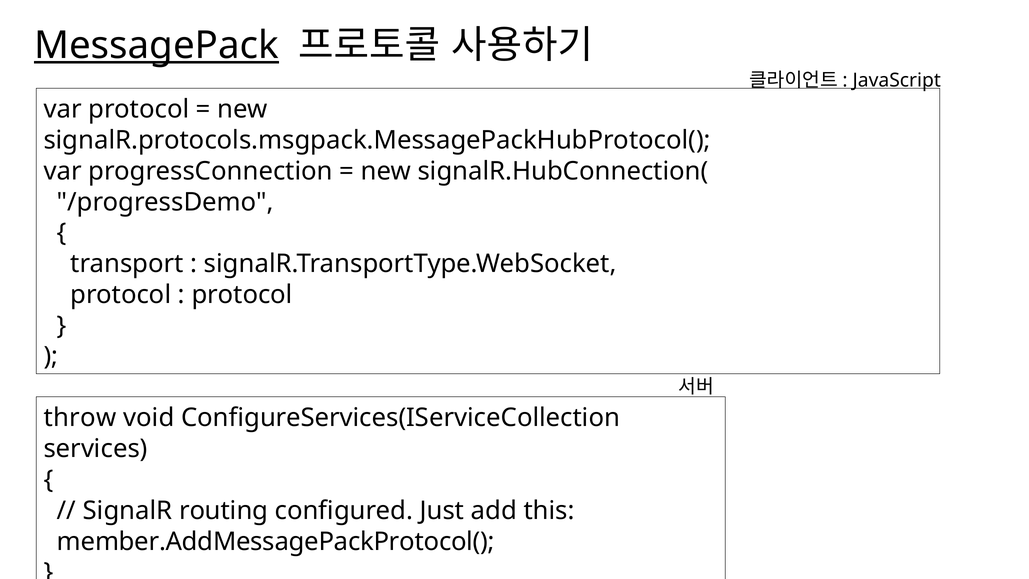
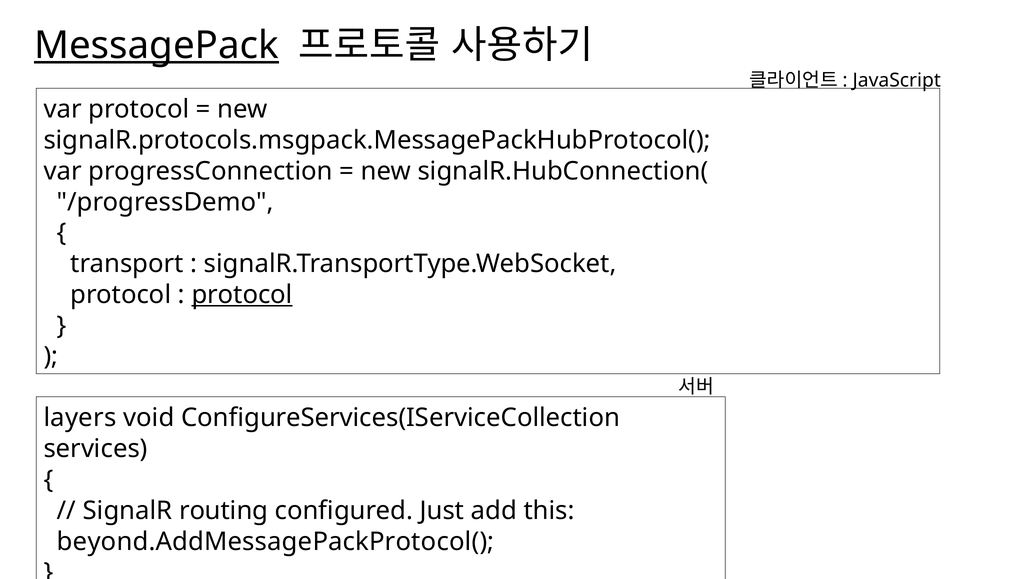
protocol underline: none -> present (242, 295)
throw: throw -> layers (80, 418)
member.AddMessagePackProtocol(: member.AddMessagePackProtocol( -> beyond.AddMessagePackProtocol( (276, 541)
